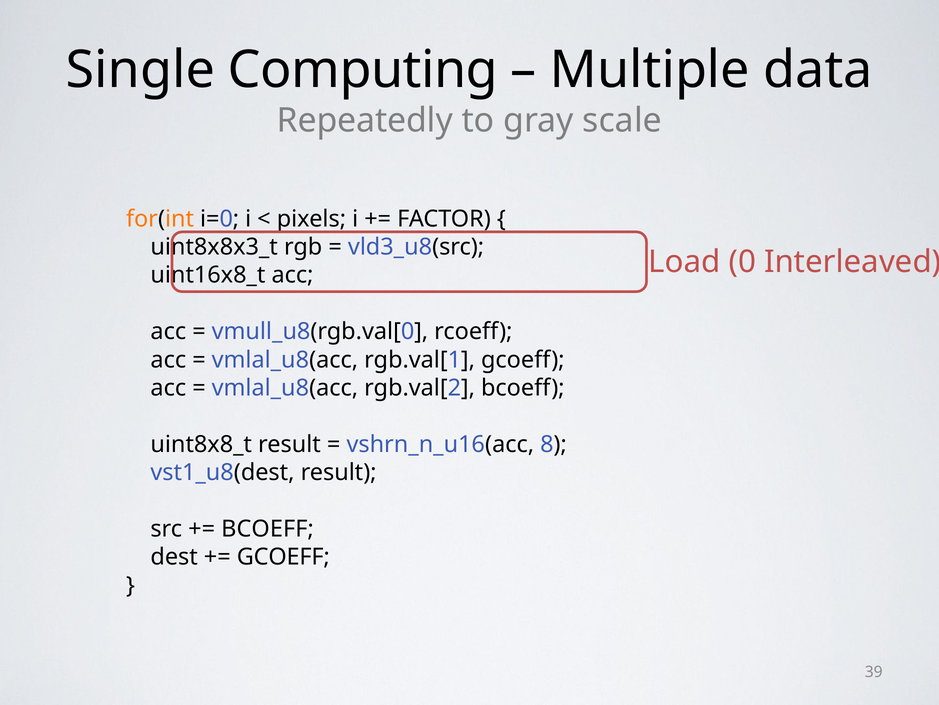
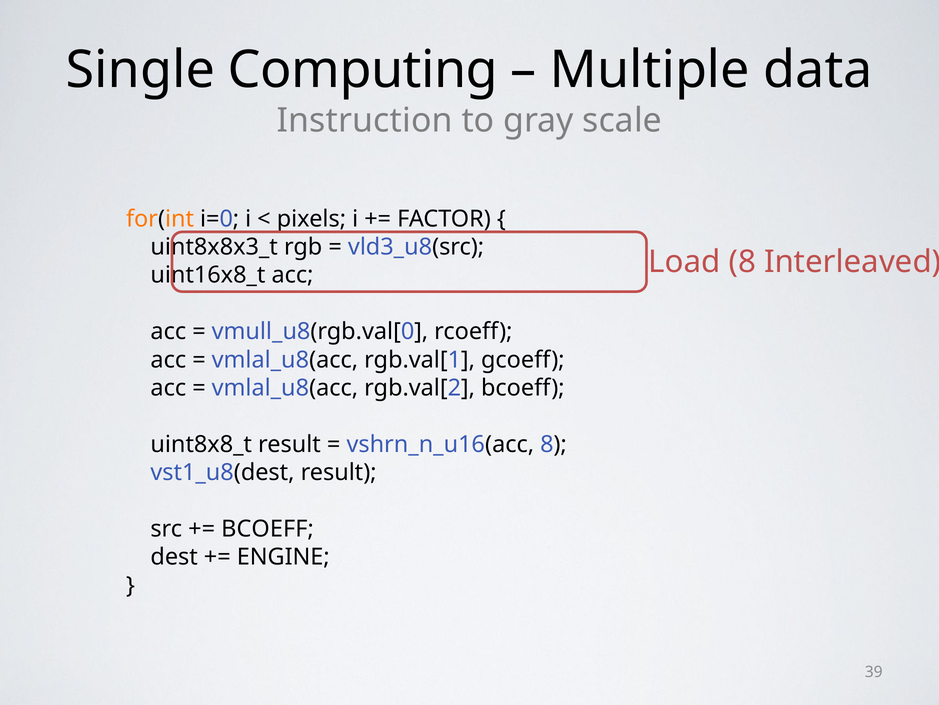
Repeatedly: Repeatedly -> Instruction (365, 121)
Load 0: 0 -> 8 (742, 262)
GCOEFF: GCOEFF -> ENGINE (283, 557)
